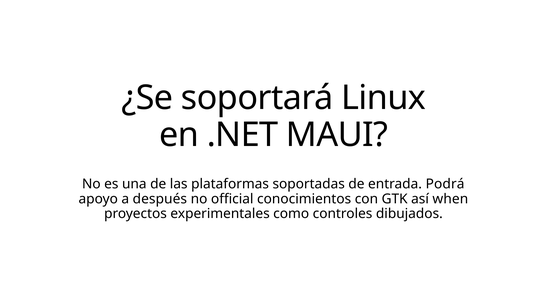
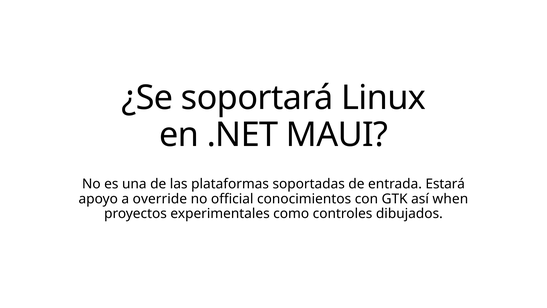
Podrá: Podrá -> Estará (445, 184)
después: después -> override (160, 199)
